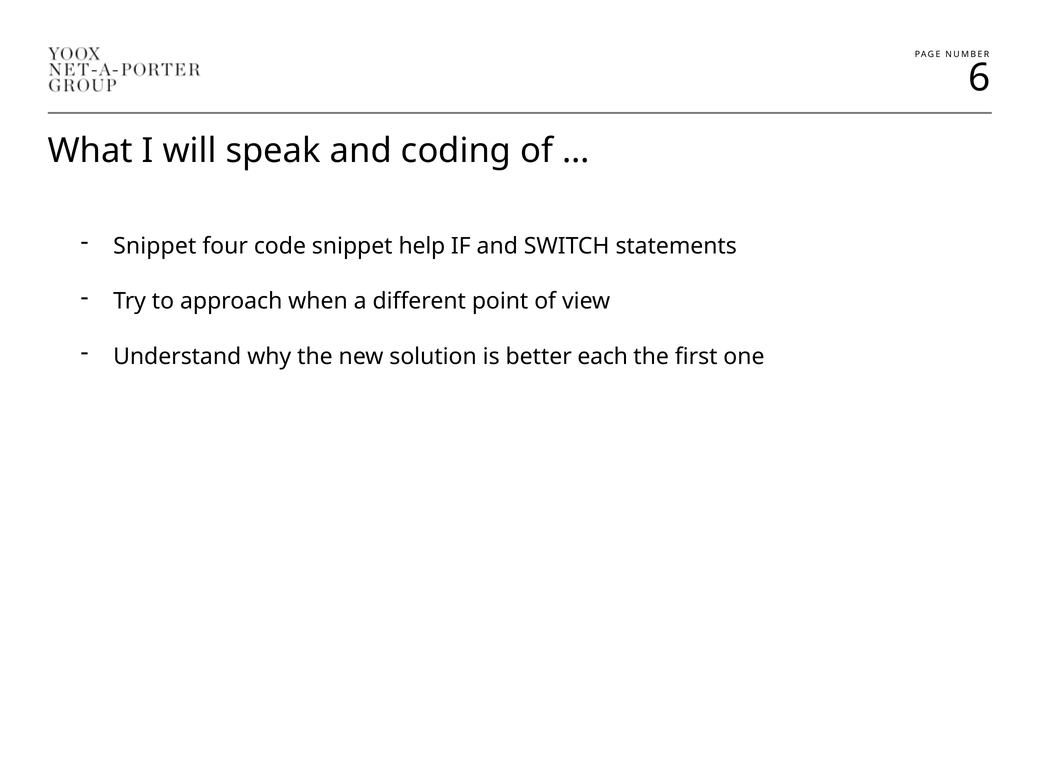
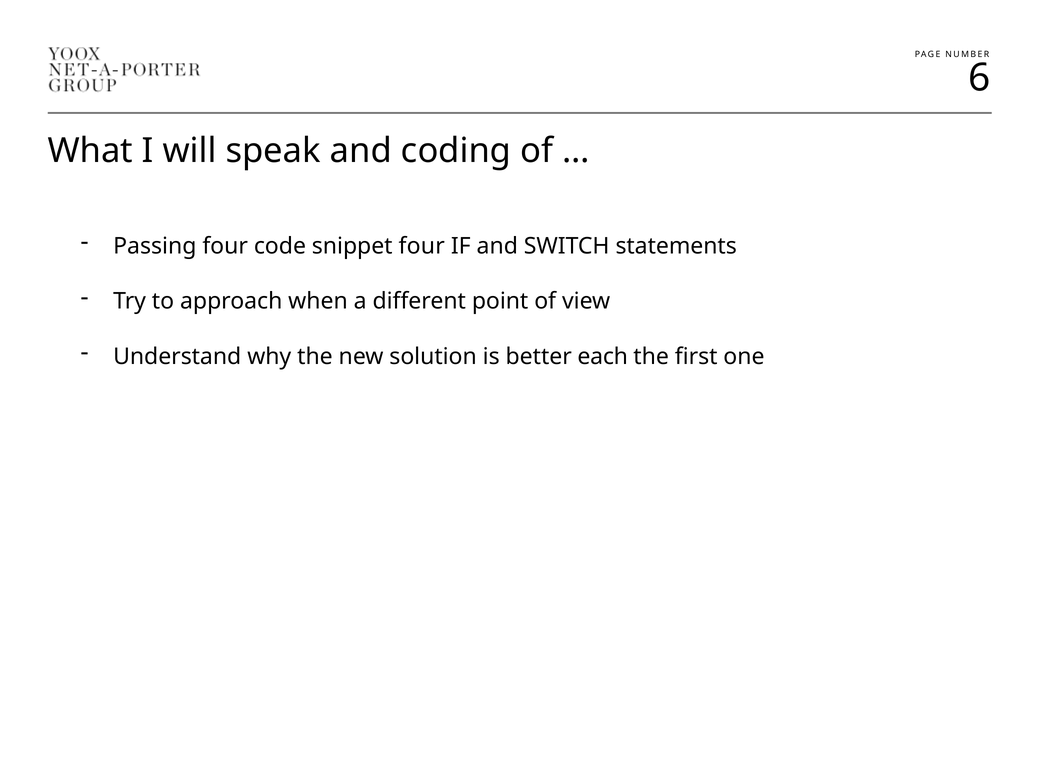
Snippet: Snippet -> Passing (155, 246)
snippet help: help -> four (422, 246)
